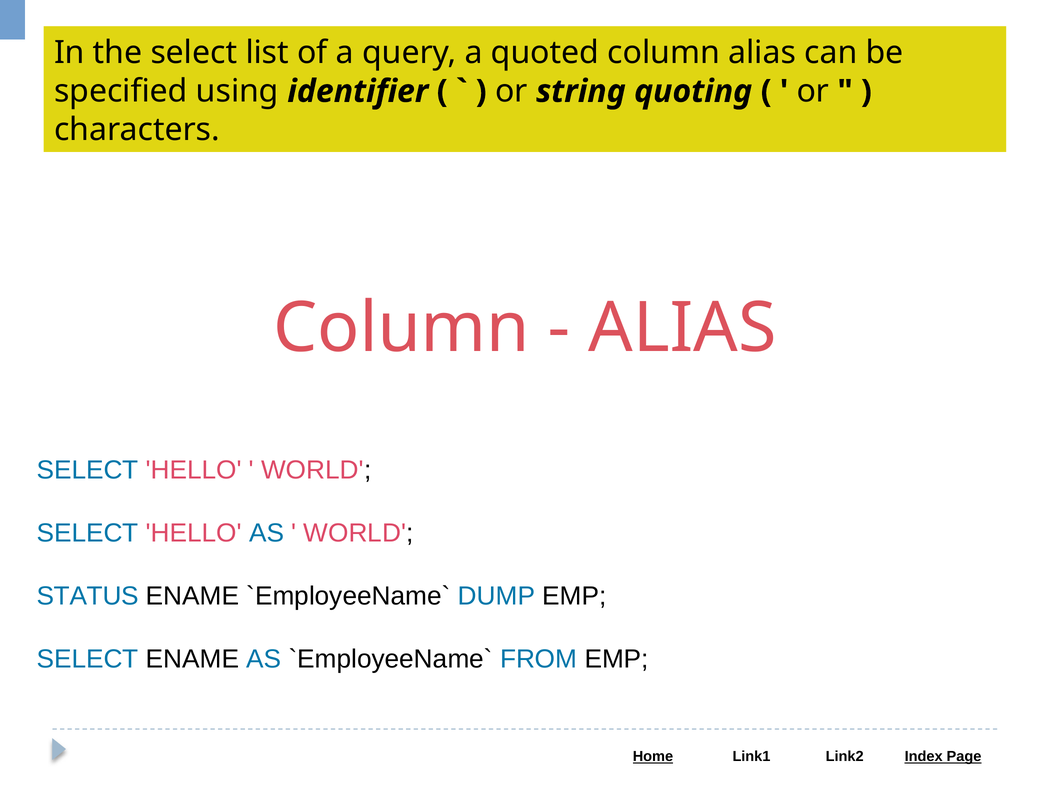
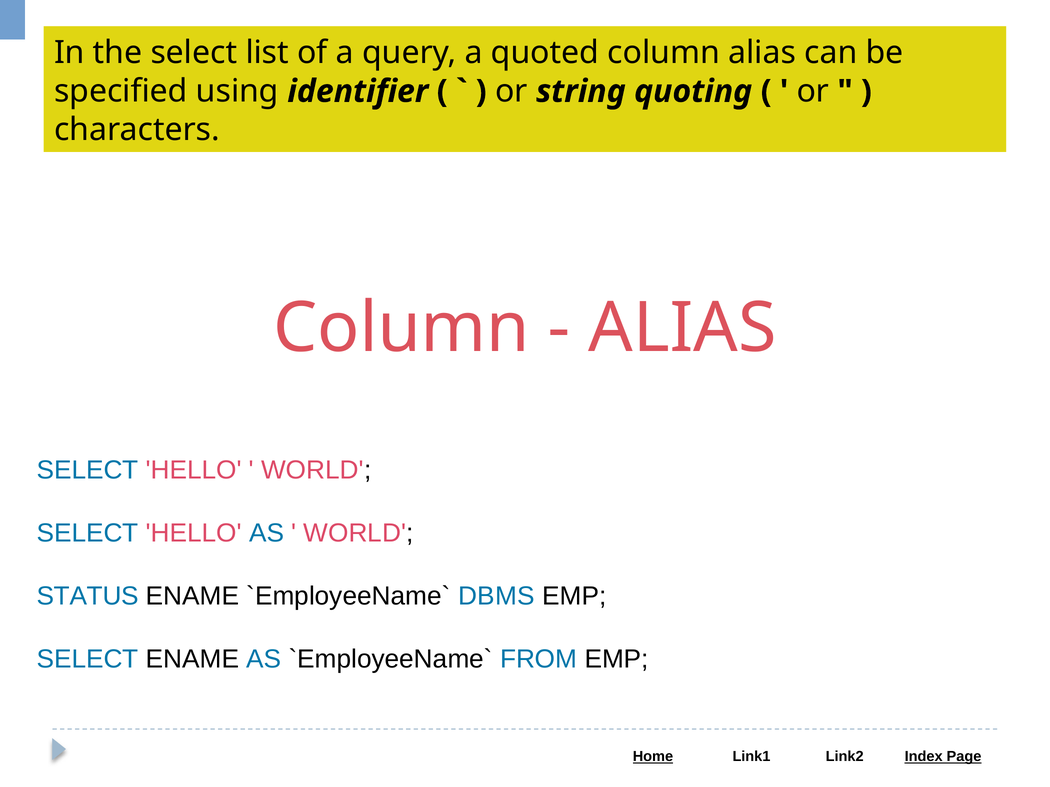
DUMP: DUMP -> DBMS (496, 596)
